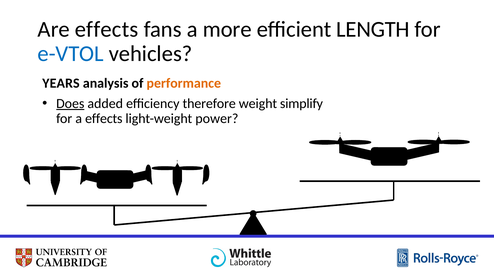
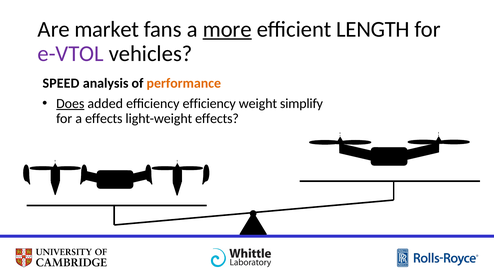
Are effects: effects -> market (107, 29)
more underline: none -> present (227, 29)
e-VTOL colour: blue -> purple (71, 54)
YEARS: YEARS -> SPEED (61, 83)
efficiency therefore: therefore -> efficiency (209, 103)
light-weight power: power -> effects (217, 118)
